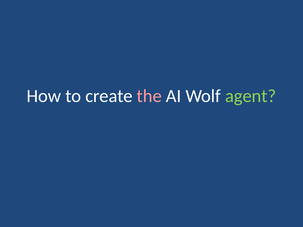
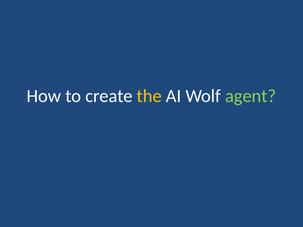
the colour: pink -> yellow (149, 96)
